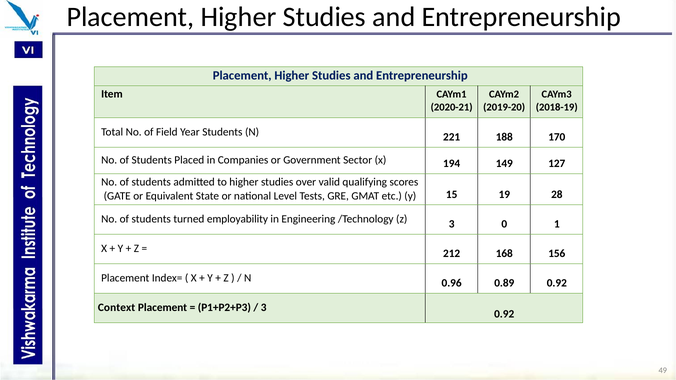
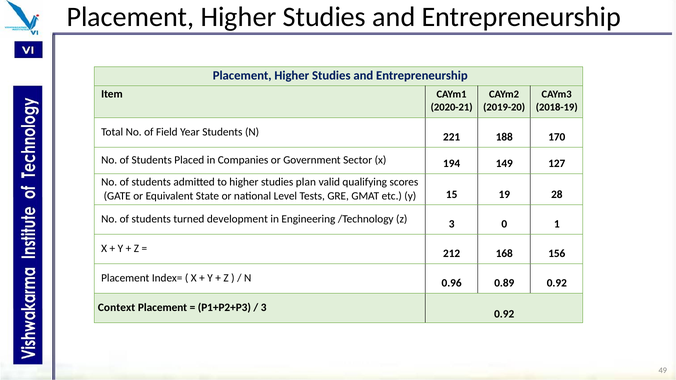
over: over -> plan (306, 182)
employability: employability -> development (237, 219)
